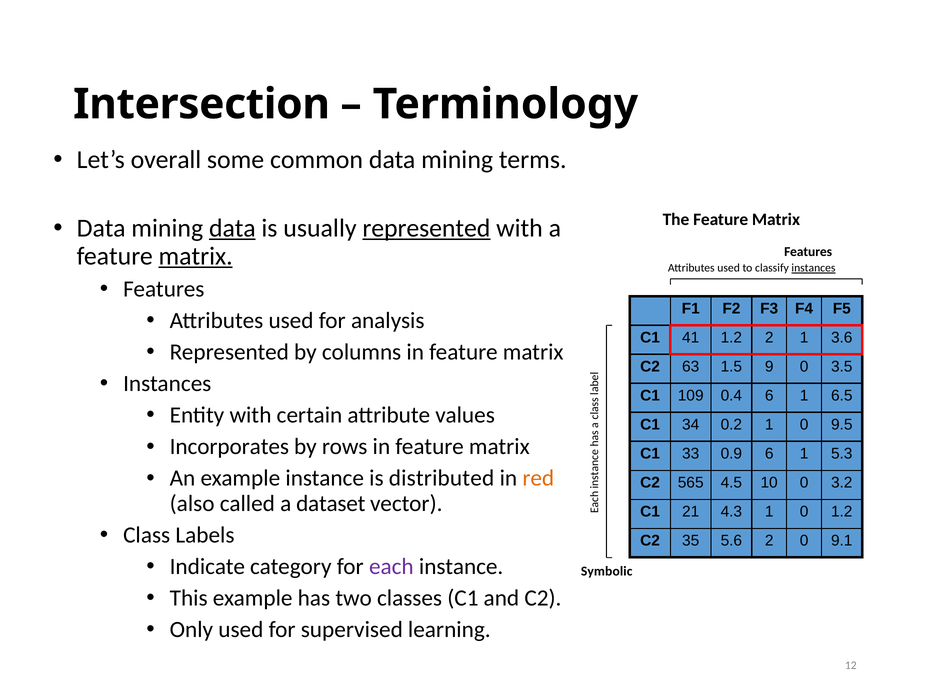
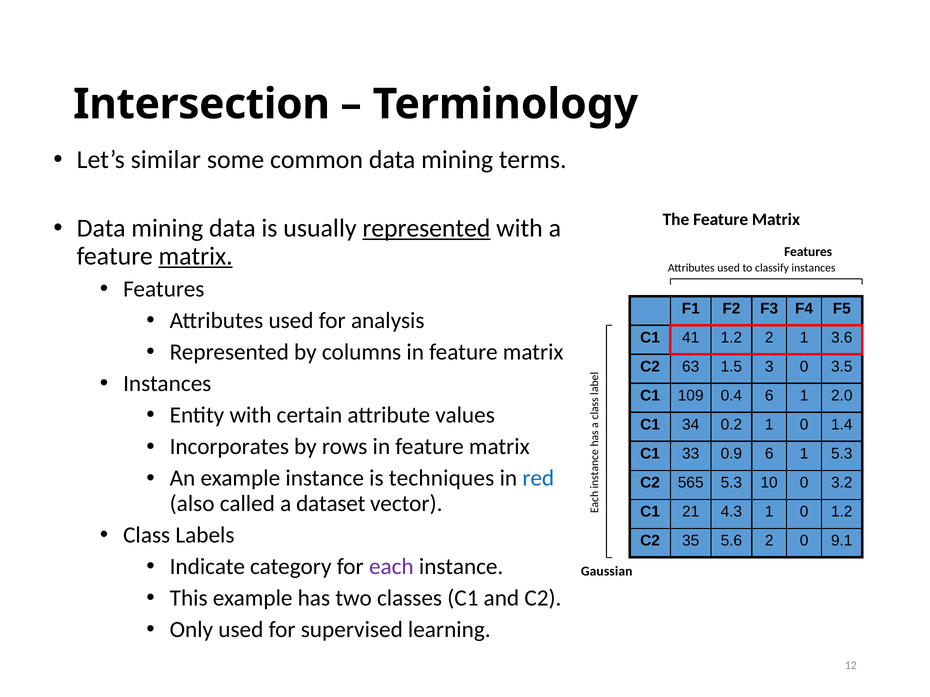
overall: overall -> similar (166, 160)
data underline: present -> none (232, 228)
instances underline: present -> none (813, 268)
9: 9 -> 3 (769, 367)
6.5: 6.5 -> 2.0 (842, 396)
9.5: 9.5 -> 1.4 (842, 425)
distributed: distributed -> techniques (442, 479)
red colour: orange -> blue (538, 479)
565 4.5: 4.5 -> 5.3 (731, 483)
Symbolic: Symbolic -> Gaussian (607, 572)
